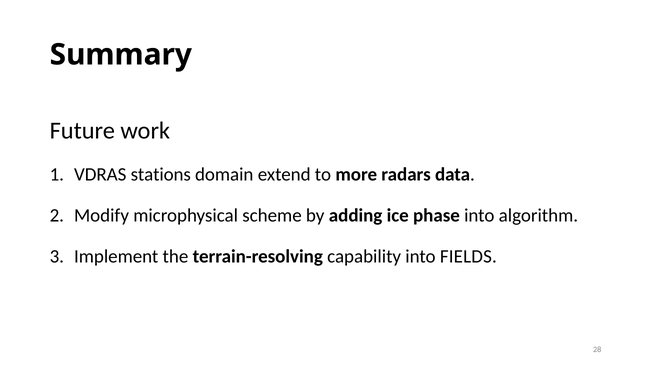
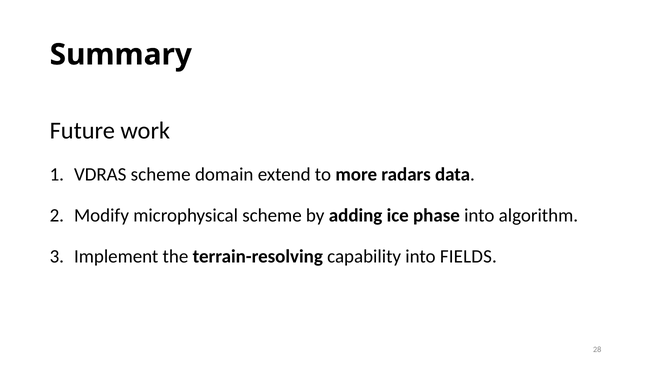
VDRAS stations: stations -> scheme (161, 175)
